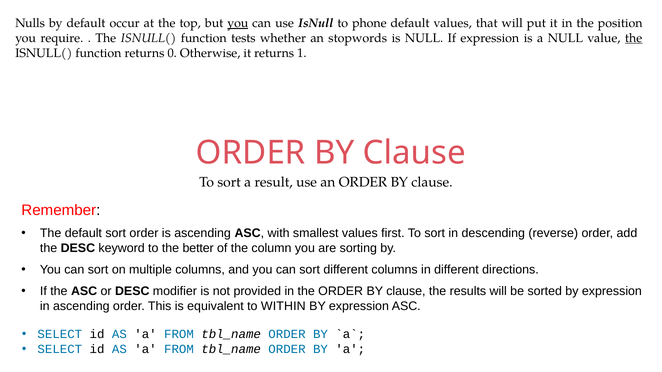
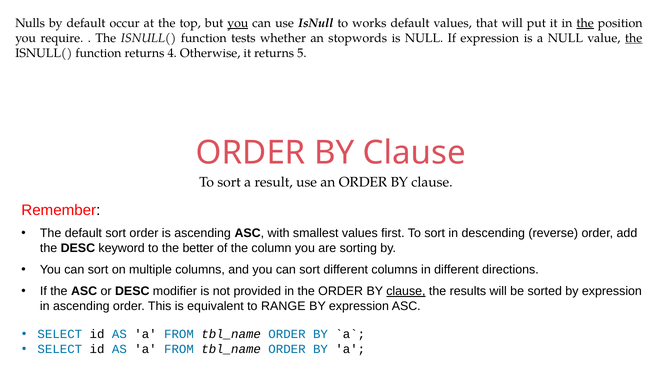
phone: phone -> works (369, 23)
the underline: none -> present (585, 23)
0: 0 -> 4 (172, 53)
1: 1 -> 5 (302, 53)
clause underline: none -> present (406, 291)
WITHIN: WITHIN -> RANGE (283, 306)
